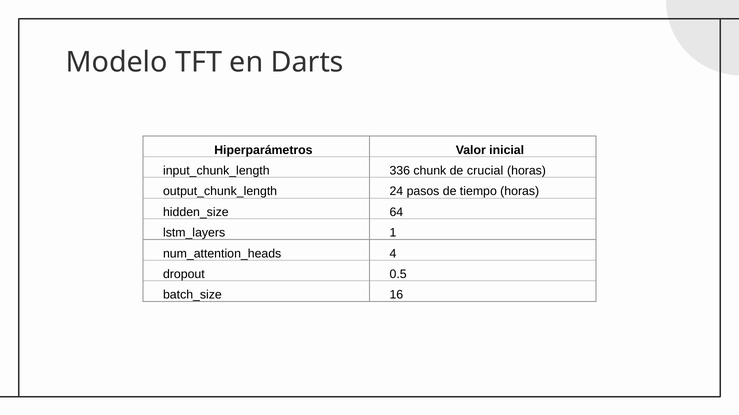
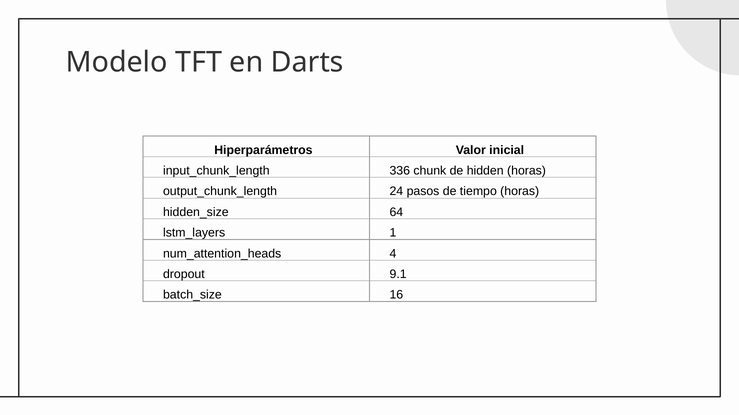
crucial: crucial -> hidden (485, 171)
0.5: 0.5 -> 9.1 (398, 275)
